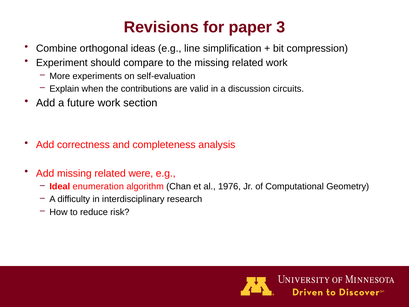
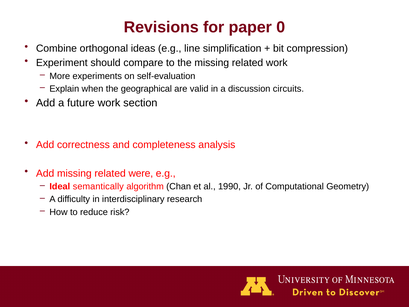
3: 3 -> 0 (281, 27)
contributions: contributions -> geographical (146, 89)
enumeration: enumeration -> semantically (98, 186)
1976: 1976 -> 1990 (229, 186)
